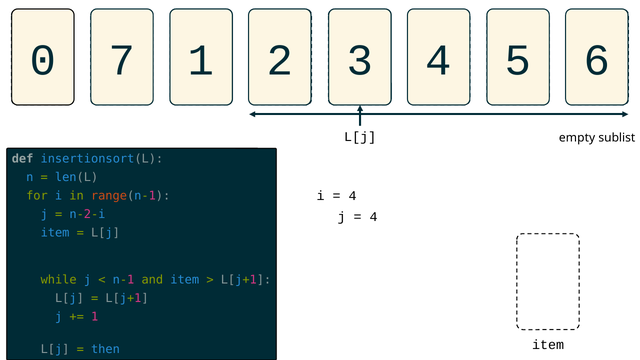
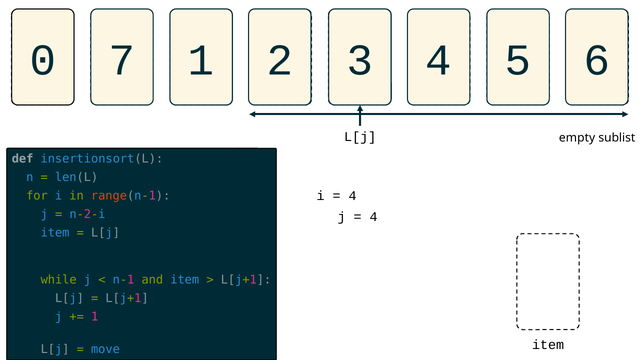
then: then -> move (105, 349)
